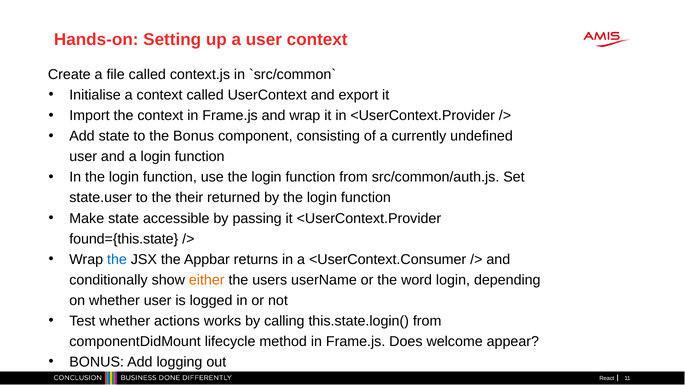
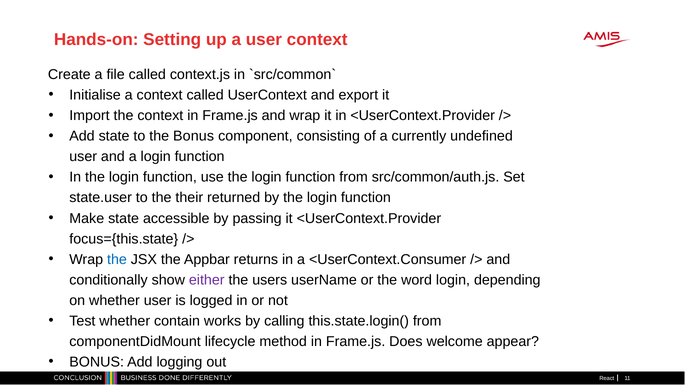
found={this.state: found={this.state -> focus={this.state (124, 239)
either colour: orange -> purple (207, 280)
actions: actions -> contain (177, 321)
